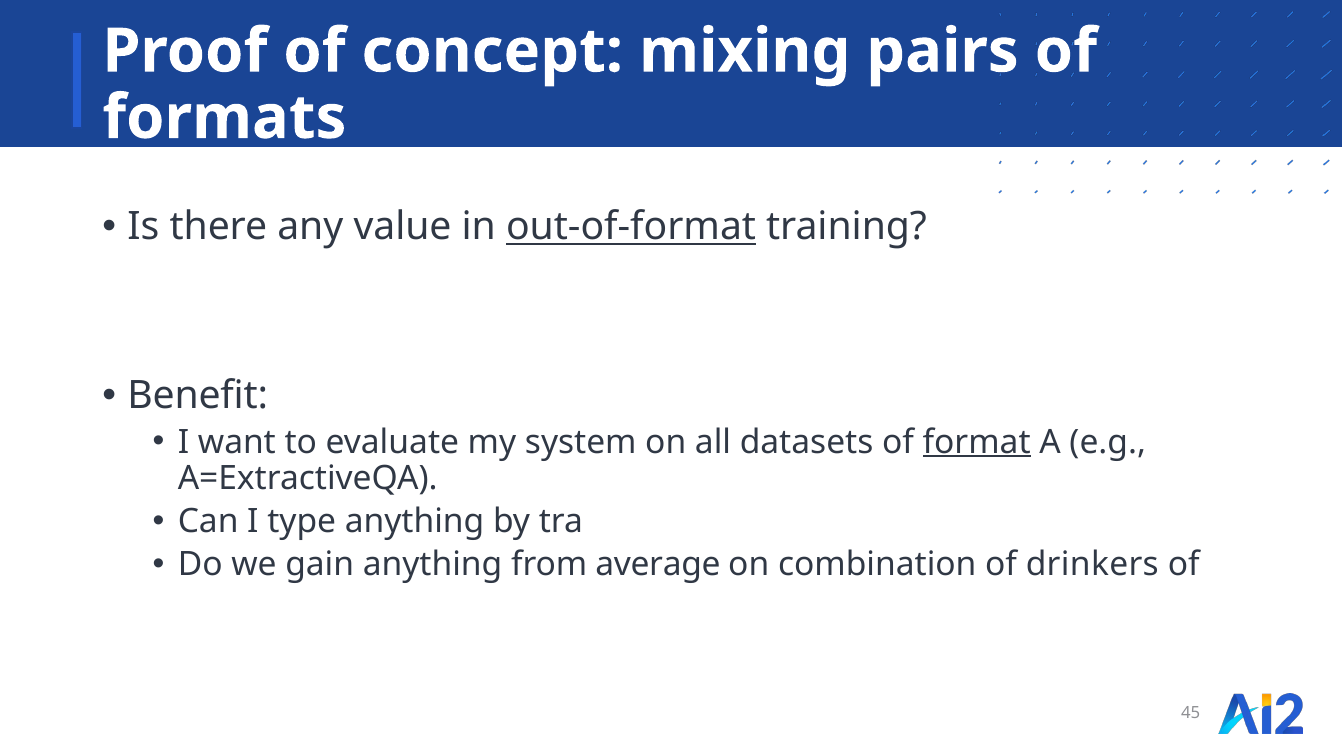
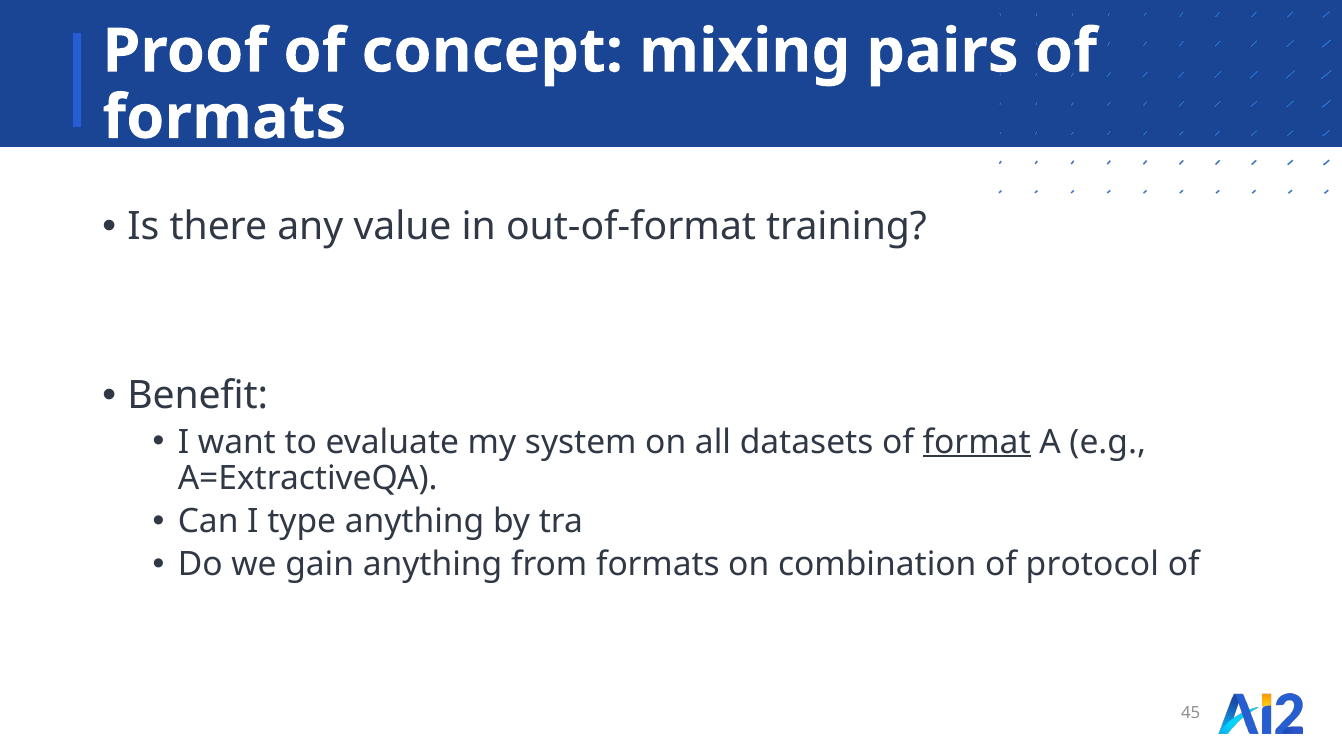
out-of-format underline: present -> none (631, 227)
from average: average -> formats (658, 565)
drinkers: drinkers -> protocol (1092, 565)
